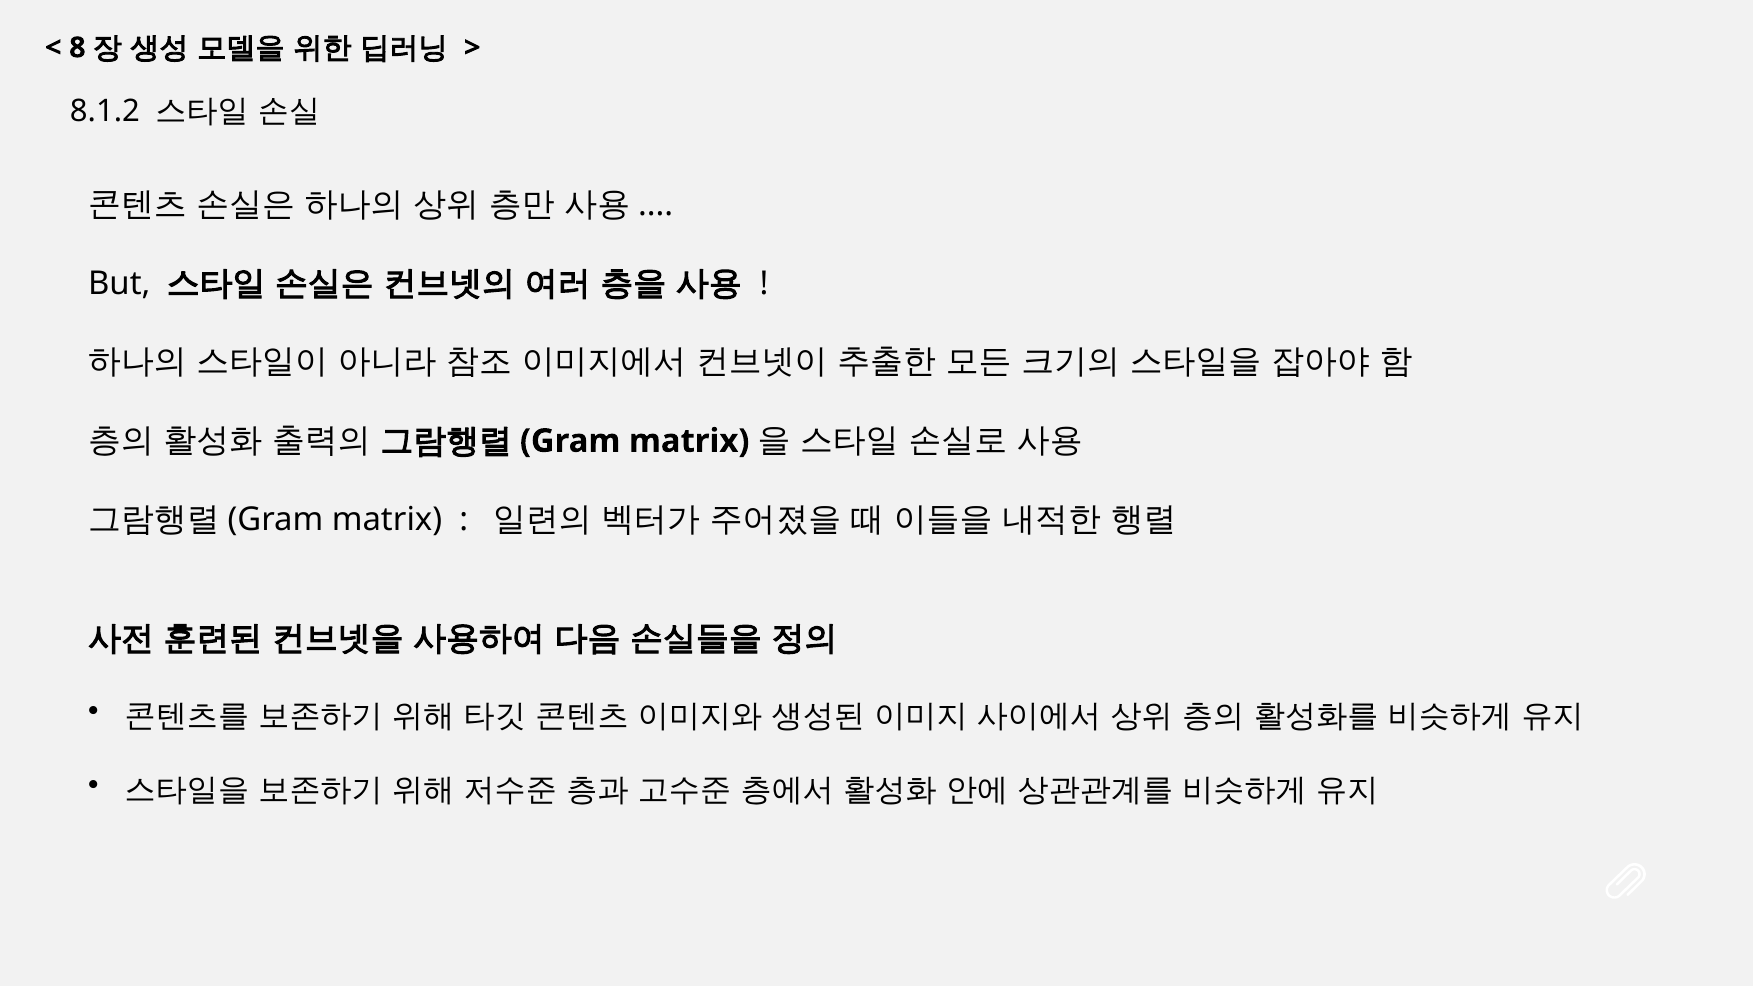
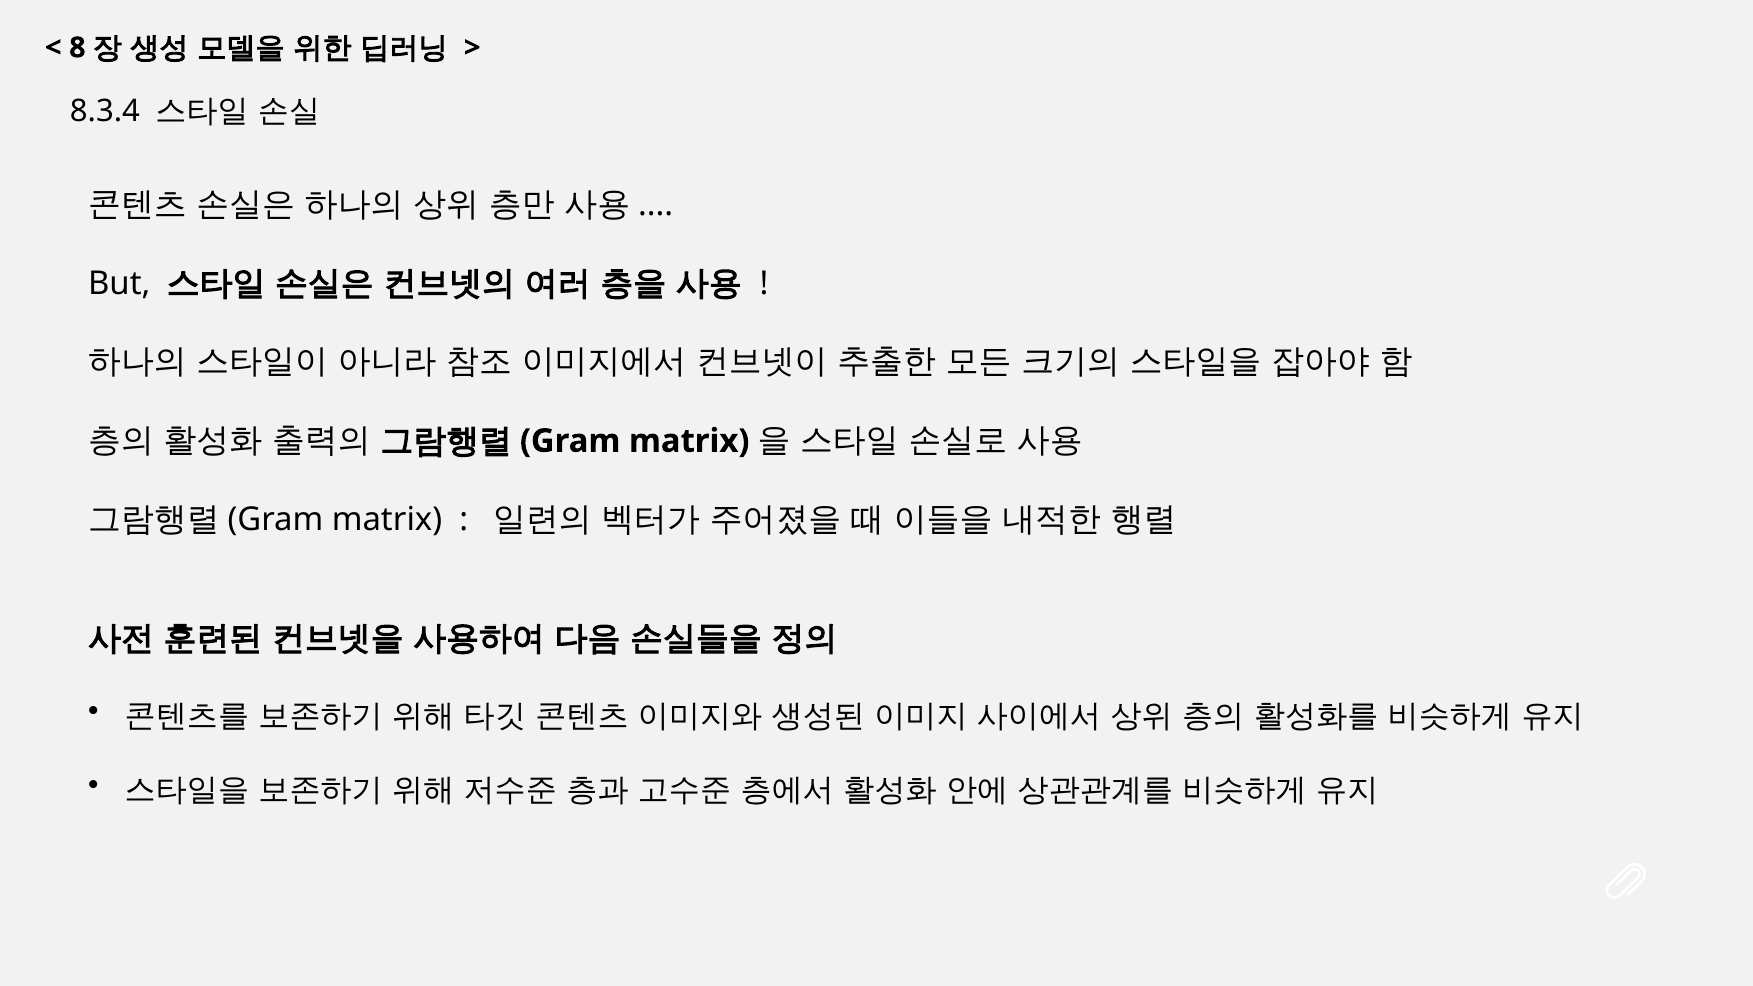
8.1.2: 8.1.2 -> 8.3.4 (105, 111)
